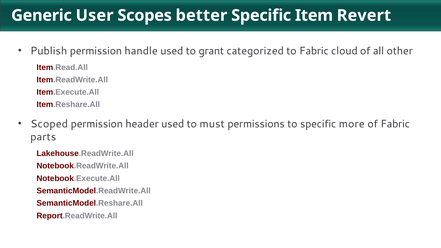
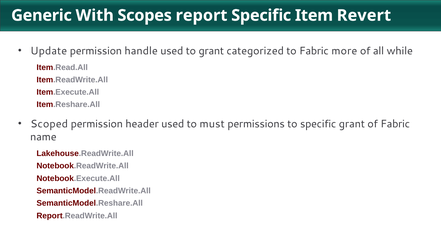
User: User -> With (95, 15)
better: better -> report (202, 15)
Publish: Publish -> Update (49, 51)
cloud: cloud -> more (344, 51)
other: other -> while (400, 51)
specific more: more -> grant (352, 124)
parts: parts -> name (43, 137)
